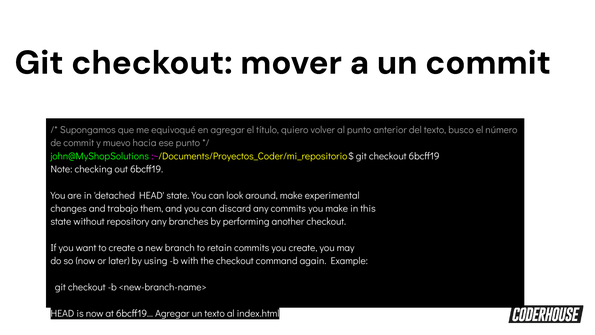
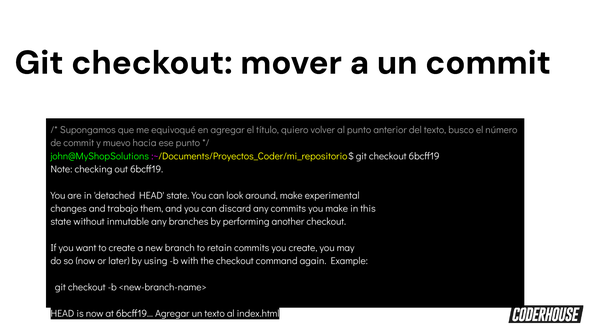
repository: repository -> inmutable (128, 221)
